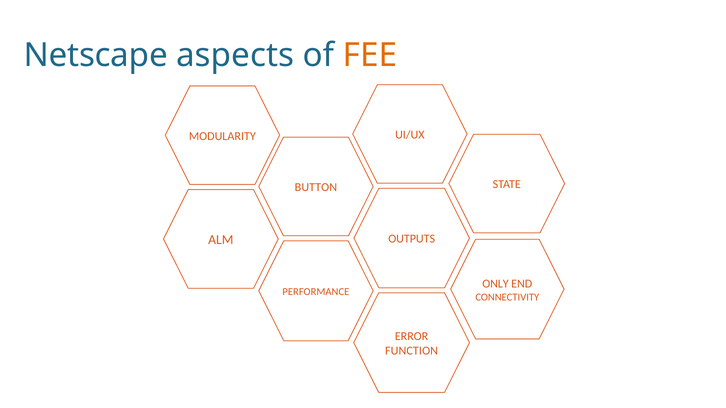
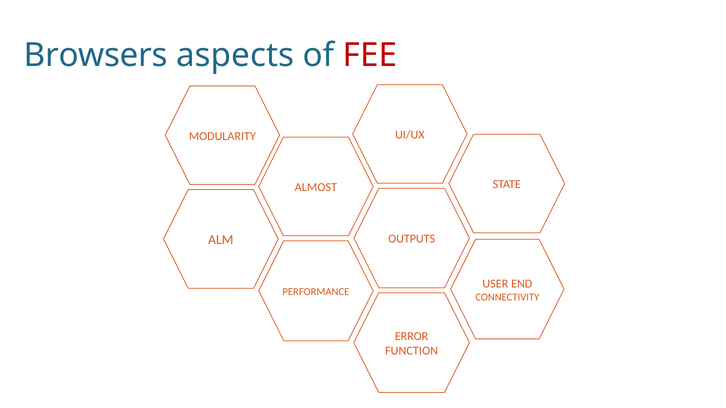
Netscape: Netscape -> Browsers (96, 55)
FEE colour: orange -> red (370, 55)
BUTTON: BUTTON -> ALMOST (316, 187)
ONLY: ONLY -> USER (495, 284)
